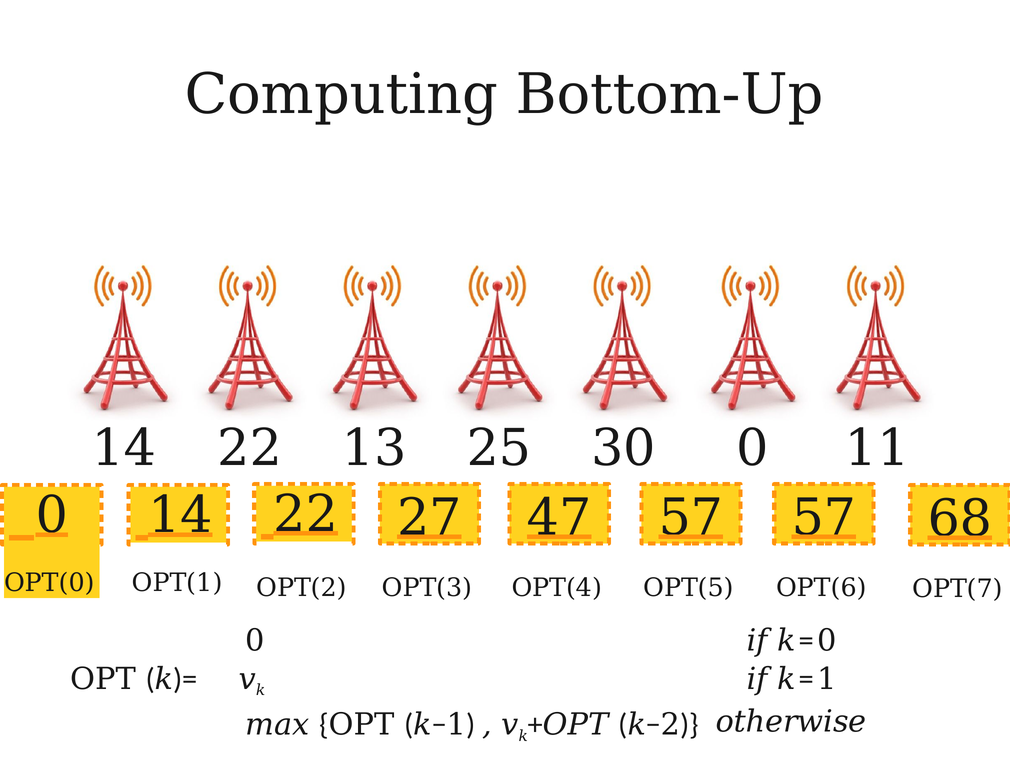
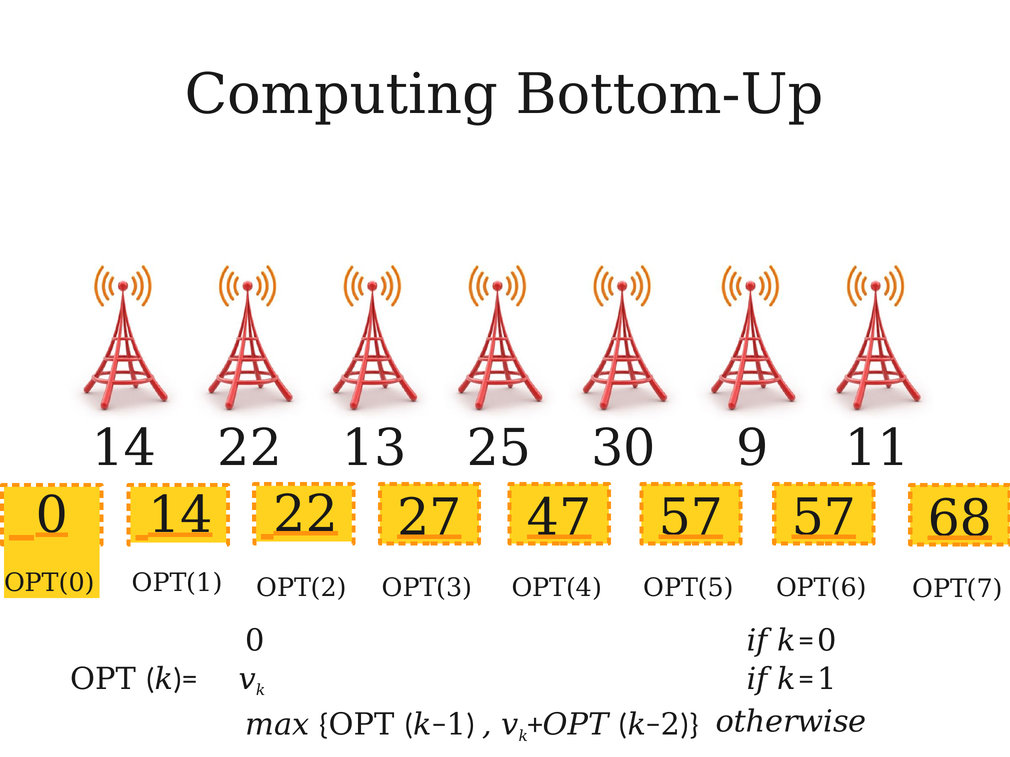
30 0: 0 -> 9 (753, 449)
